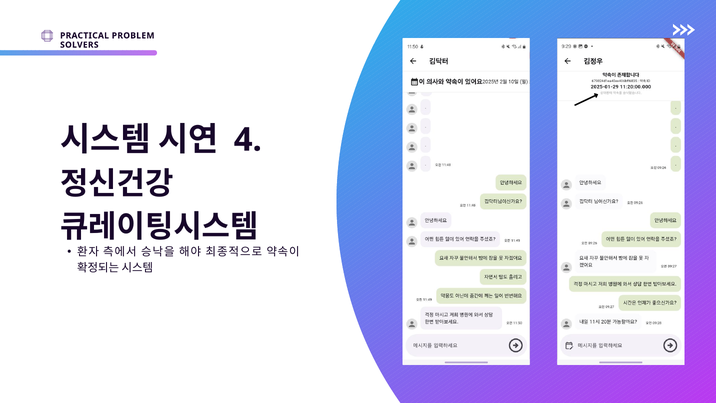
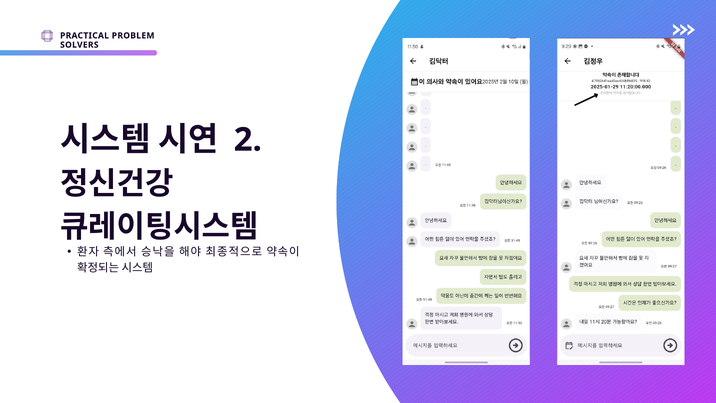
4: 4 -> 2 (248, 140)
